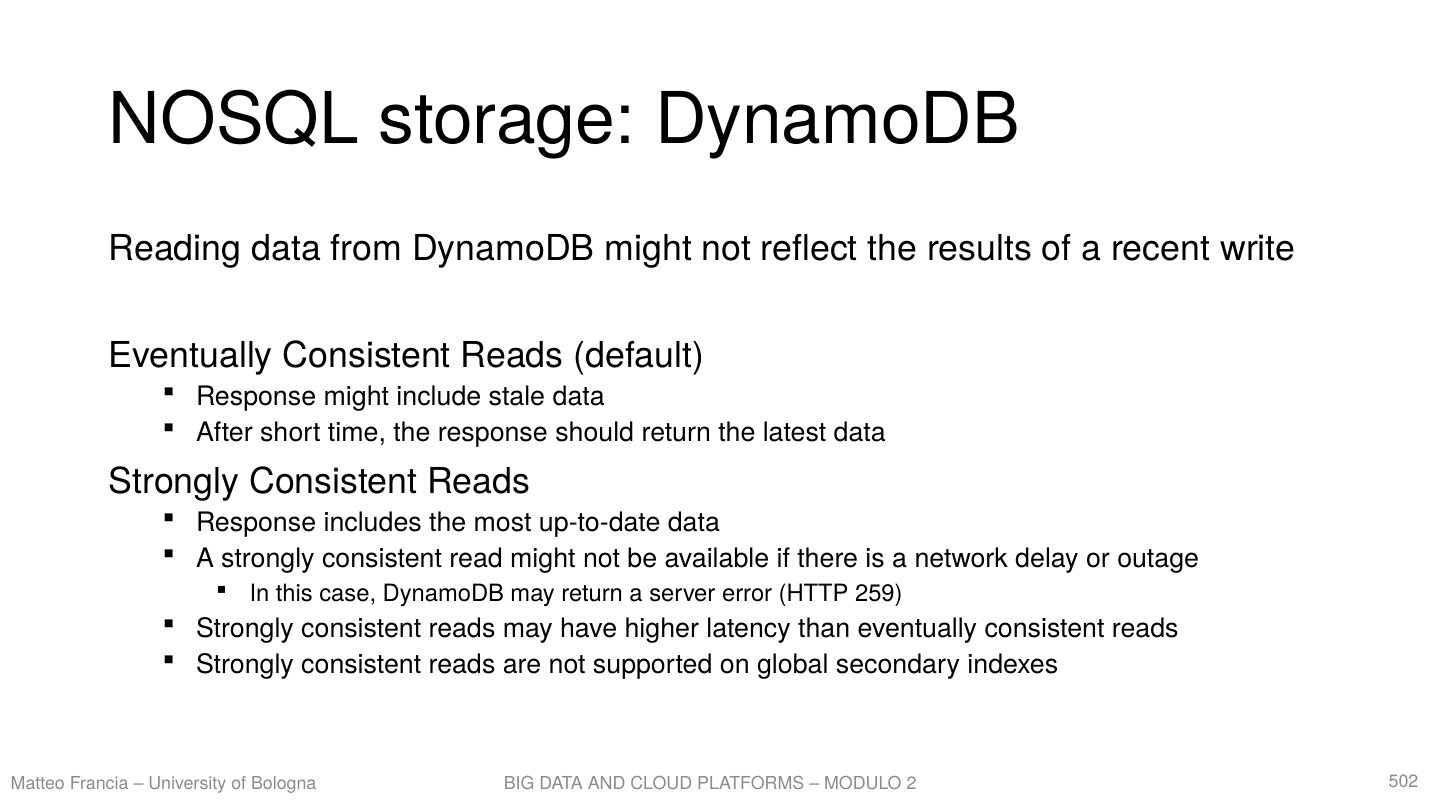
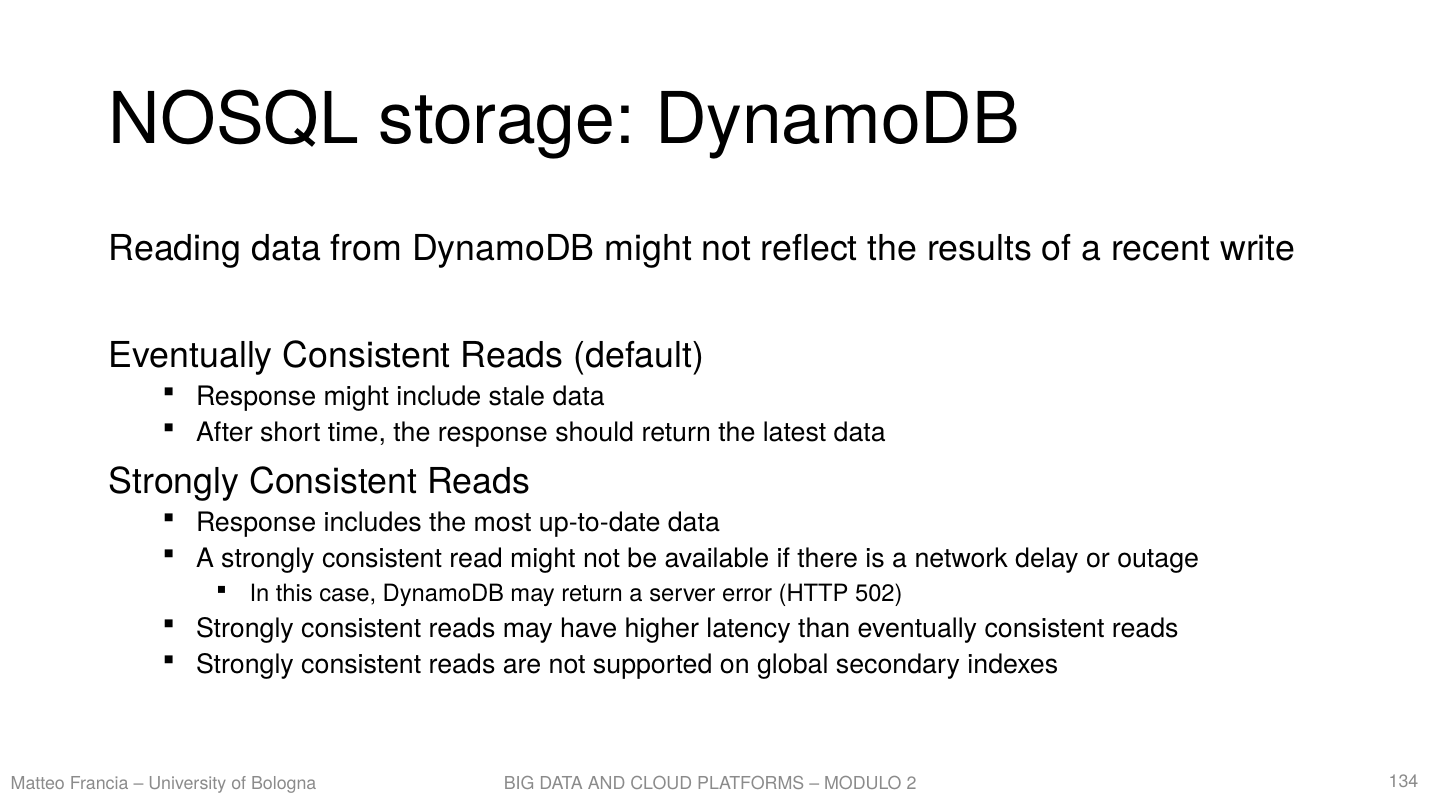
259: 259 -> 502 (879, 594)
502: 502 -> 134 (1403, 782)
